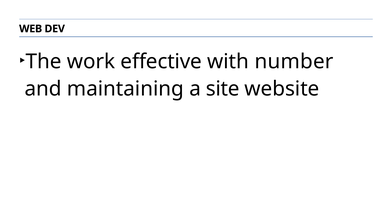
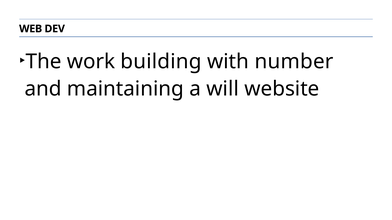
effective: effective -> building (161, 62)
site: site -> will (223, 89)
